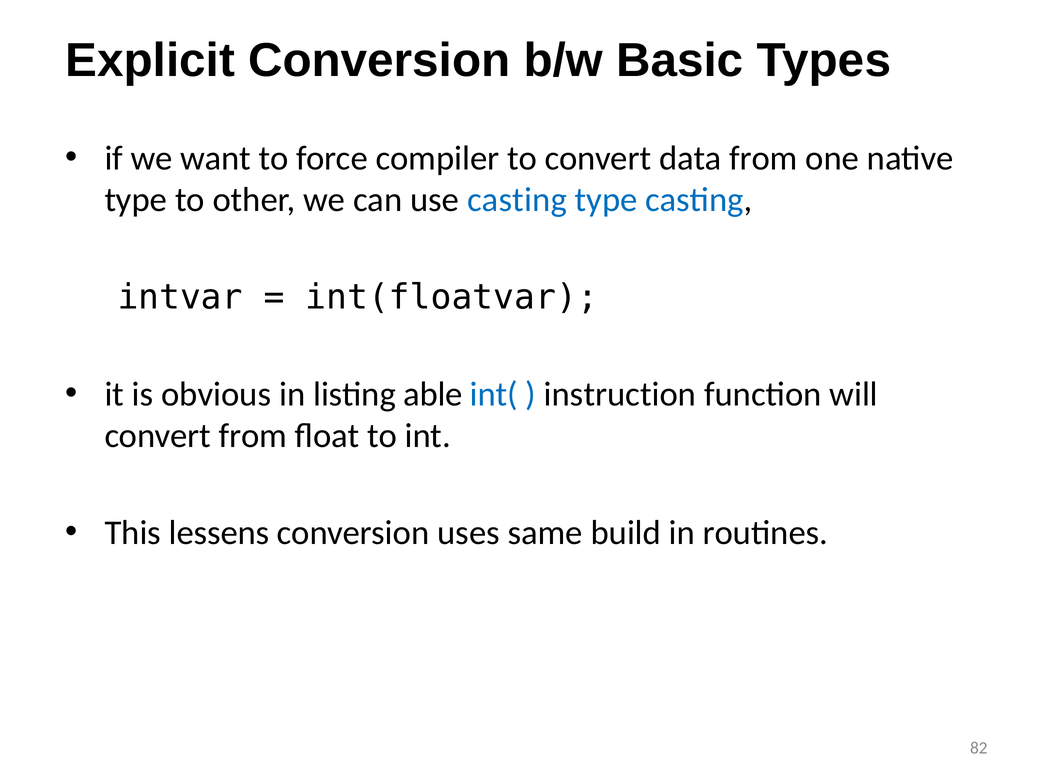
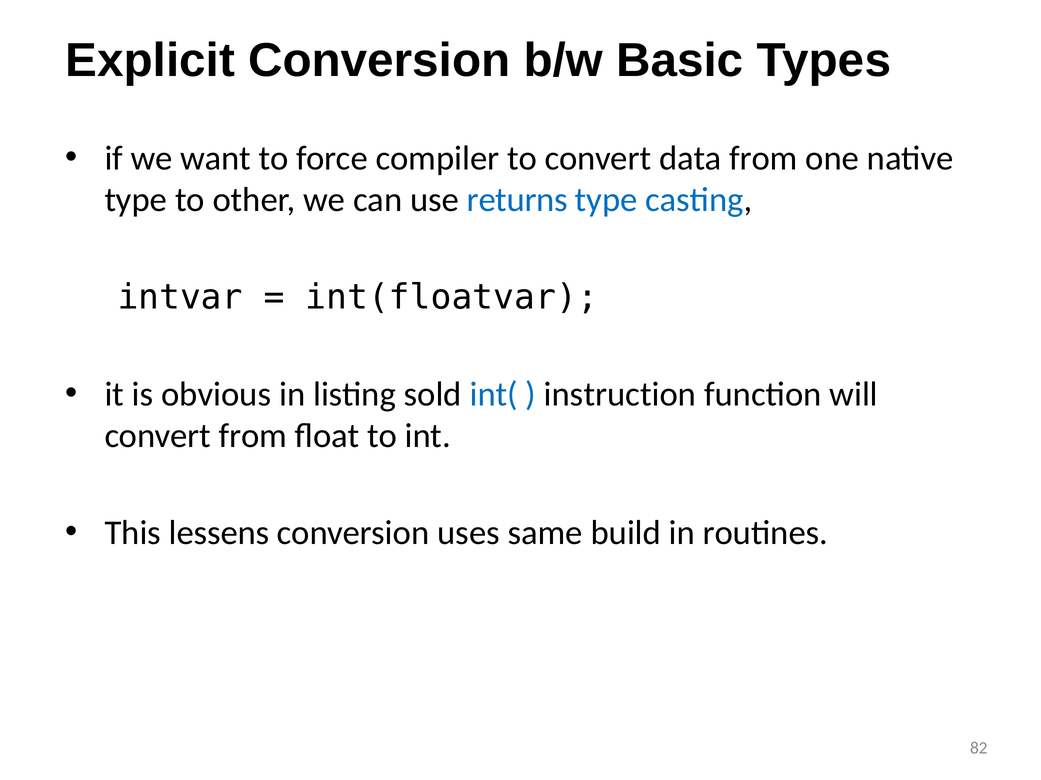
use casting: casting -> returns (517, 200)
able: able -> sold (433, 394)
